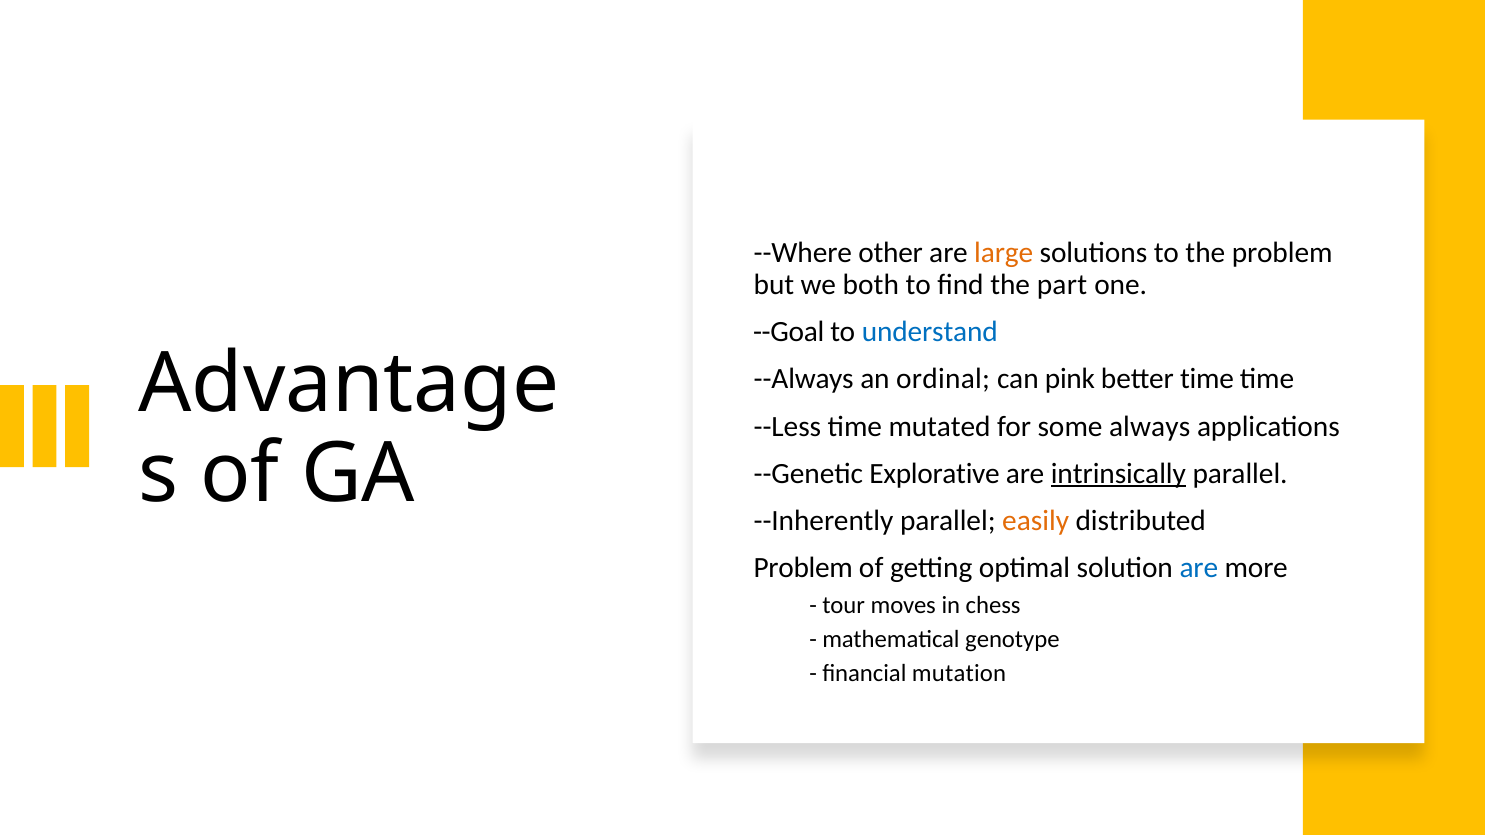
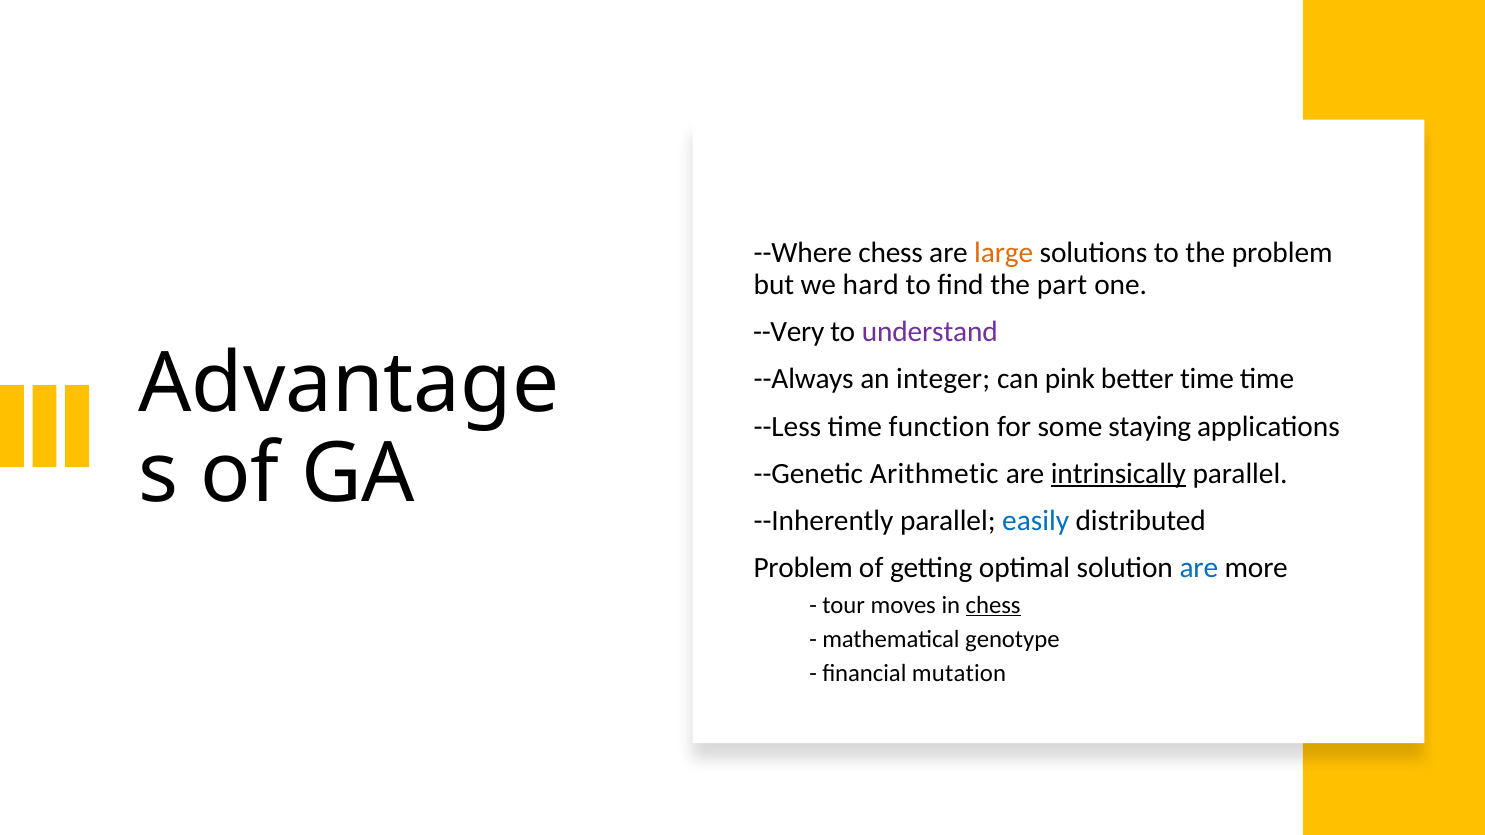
--Where other: other -> chess (891, 253)
both: both -> hard (871, 285)
--Goal: --Goal -> --Very (789, 332)
understand colour: blue -> purple (930, 332)
ordinal: ordinal -> integer (943, 379)
mutated: mutated -> function (939, 427)
always: always -> staying (1150, 427)
Explorative: Explorative -> Arithmetic (934, 474)
easily colour: orange -> blue (1036, 521)
chess underline: none -> present (993, 605)
